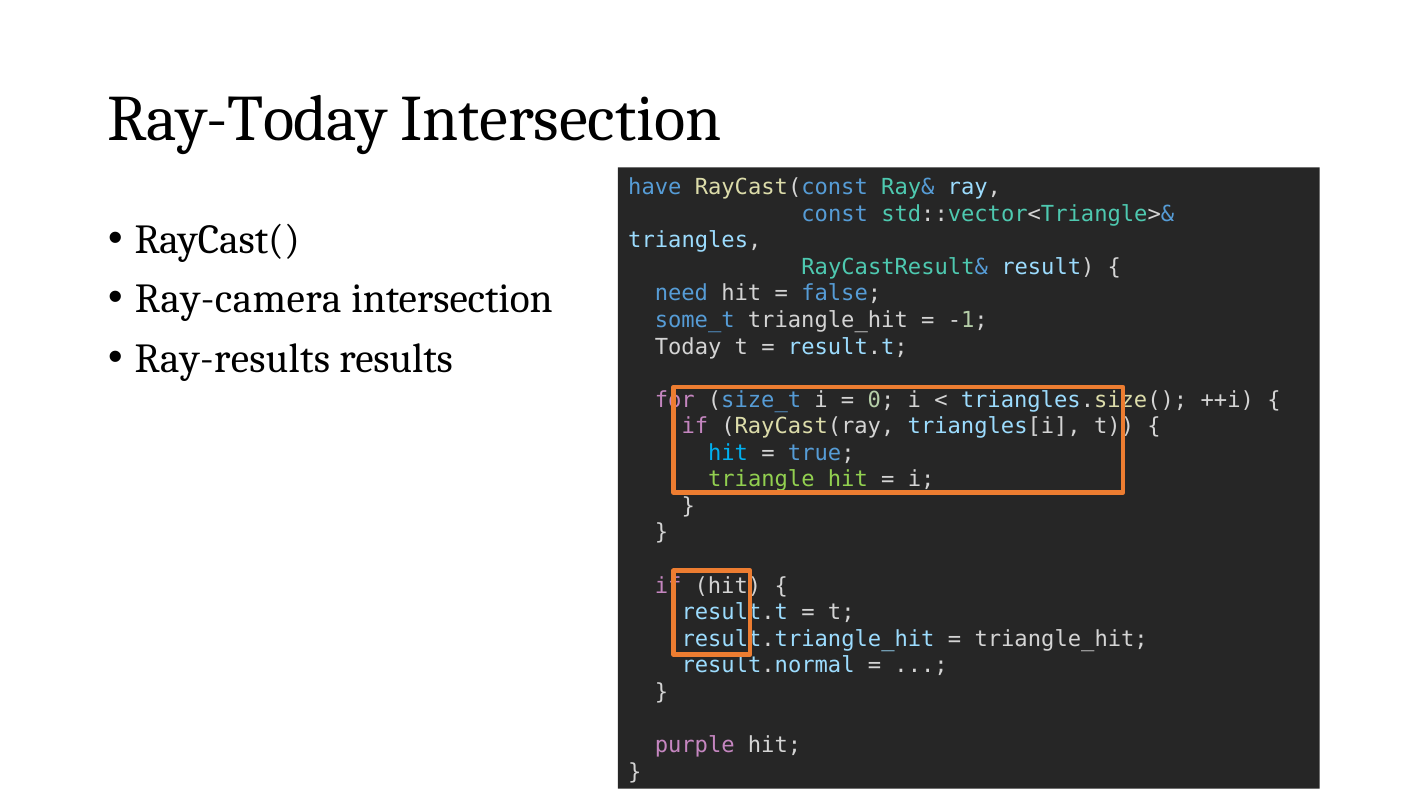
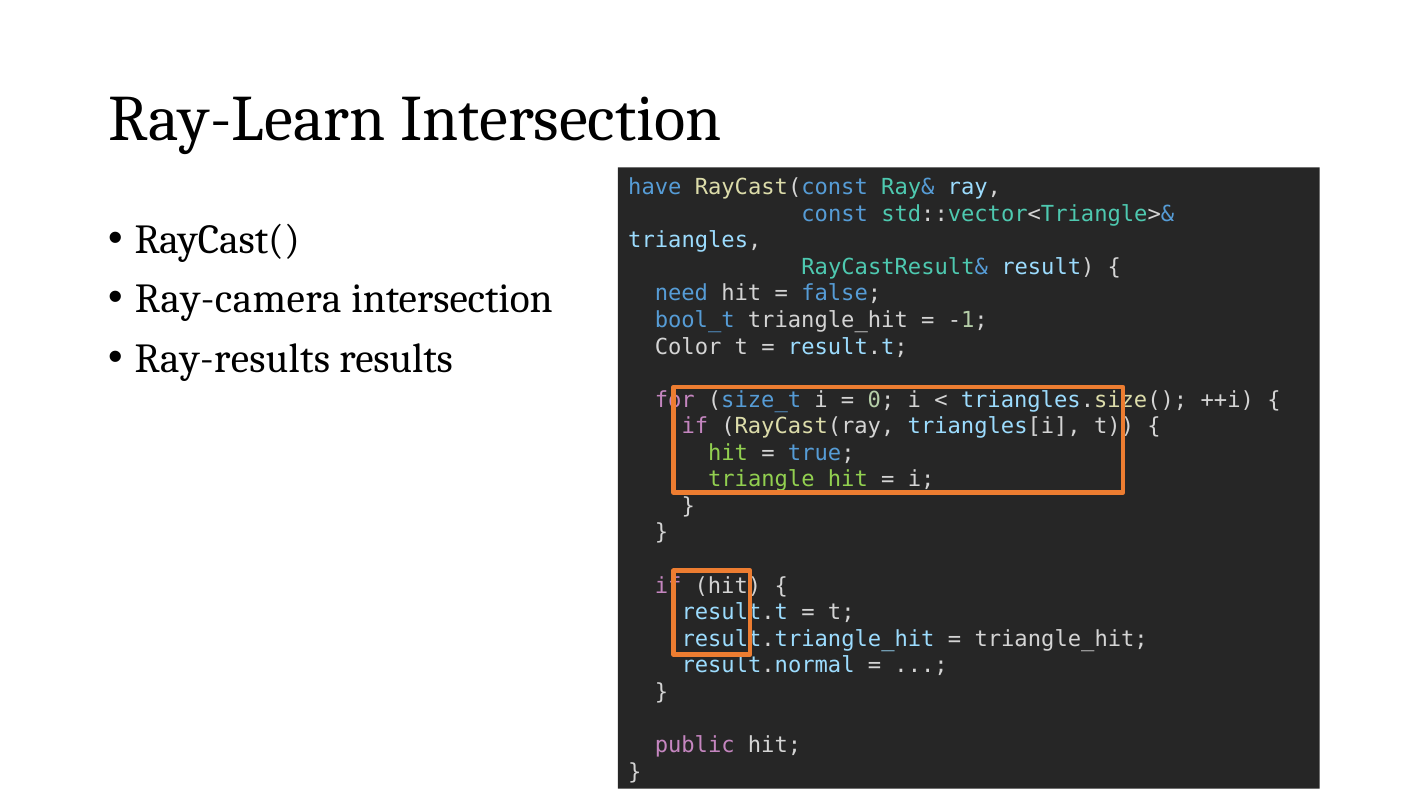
Ray-Today: Ray-Today -> Ray-Learn (247, 119)
some_t: some_t -> bool_t (695, 320)
Today: Today -> Color (688, 347)
hit colour: light blue -> light green (728, 453)
purple: purple -> public (695, 745)
